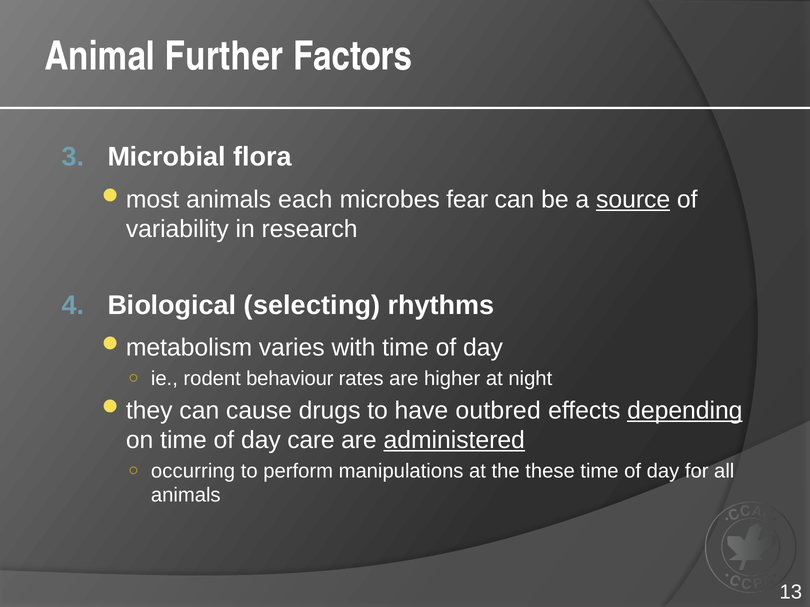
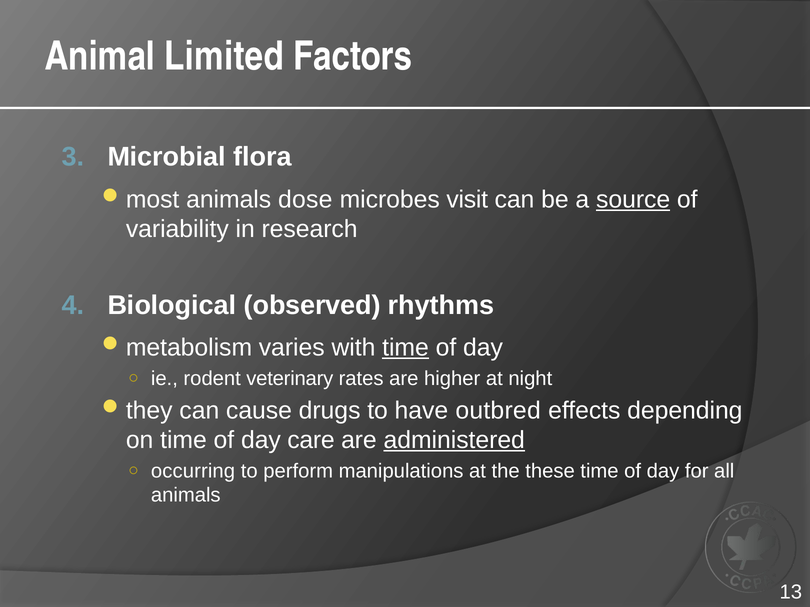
Further: Further -> Limited (224, 56)
each: each -> dose (305, 200)
fear: fear -> visit (467, 200)
selecting: selecting -> observed (312, 306)
time underline: none -> present (406, 348)
behaviour: behaviour -> veterinary (290, 379)
depending underline: present -> none (685, 411)
